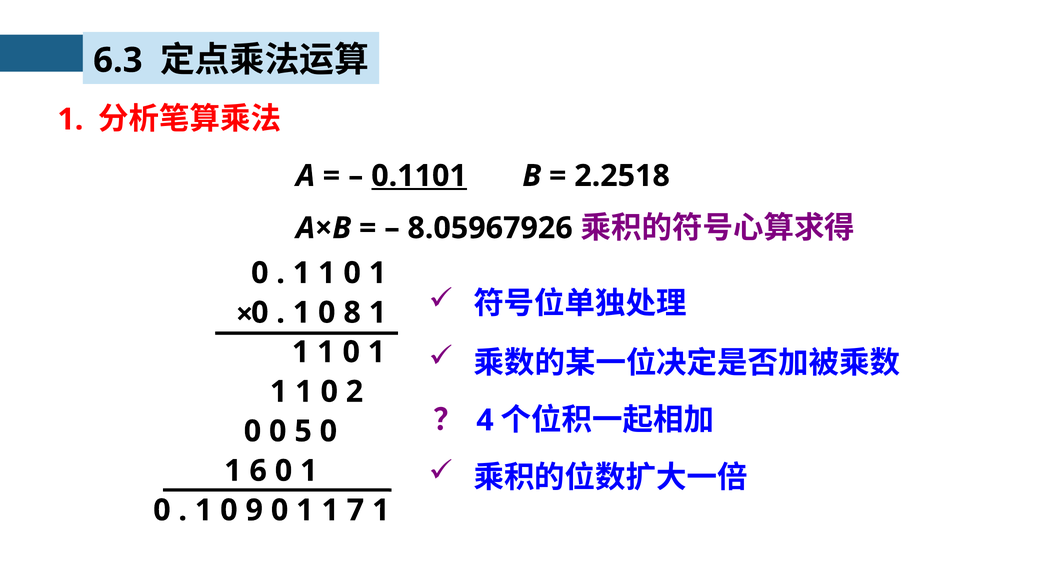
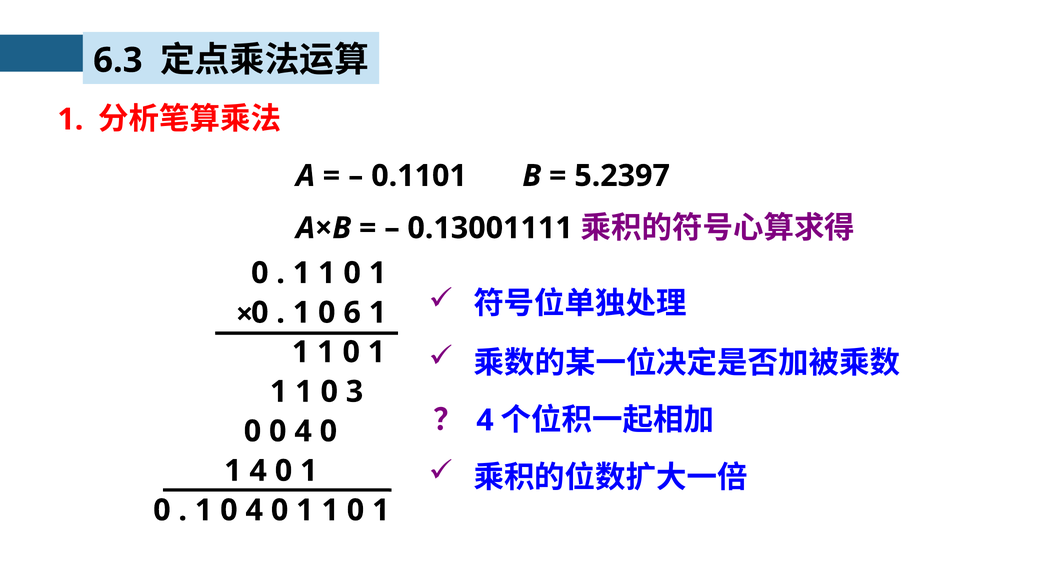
0.1101 underline: present -> none (419, 176)
2.2518: 2.2518 -> 5.2397 (622, 176)
8.05967926: 8.05967926 -> 0.13001111 (490, 228)
8: 8 -> 6 (352, 312)
2: 2 -> 3 (354, 391)
0 0 5: 5 -> 4 (303, 431)
1 6: 6 -> 4 (258, 470)
1 0 9: 9 -> 4 (254, 510)
0 1 1 7: 7 -> 0 (355, 510)
